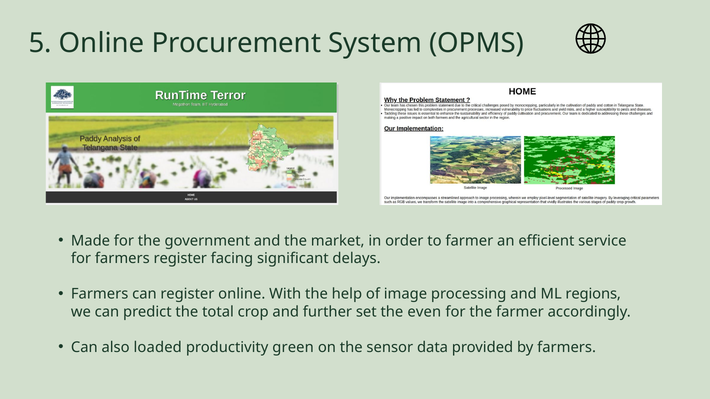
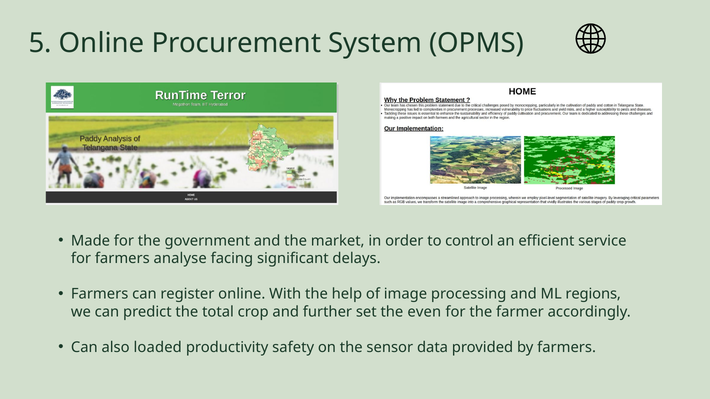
to farmer: farmer -> control (469, 241)
farmers register: register -> analyse (180, 259)
green: green -> safety (293, 348)
